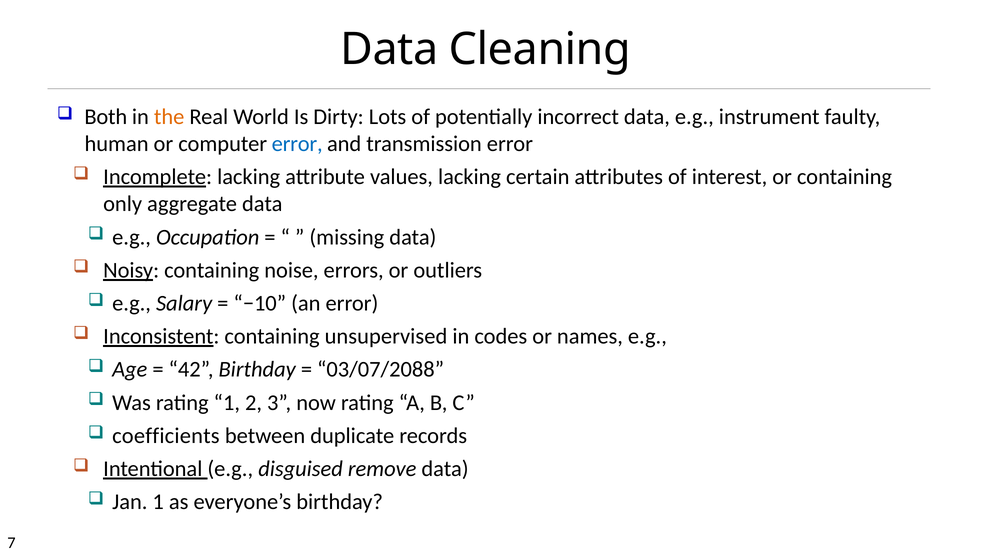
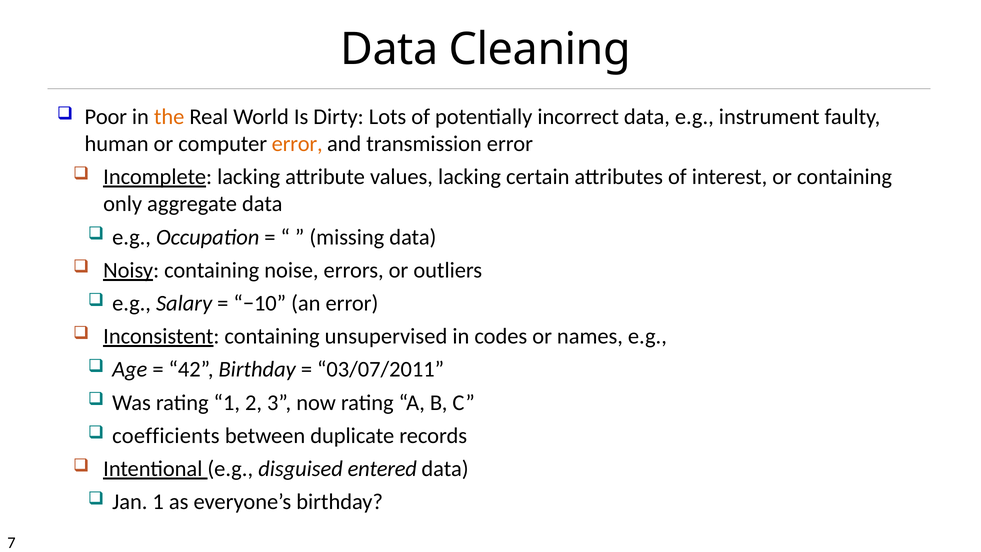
Both: Both -> Poor (106, 117)
error colour: blue -> orange (297, 144)
03/07/2088: 03/07/2088 -> 03/07/2011 (381, 369)
remove: remove -> entered (382, 469)
